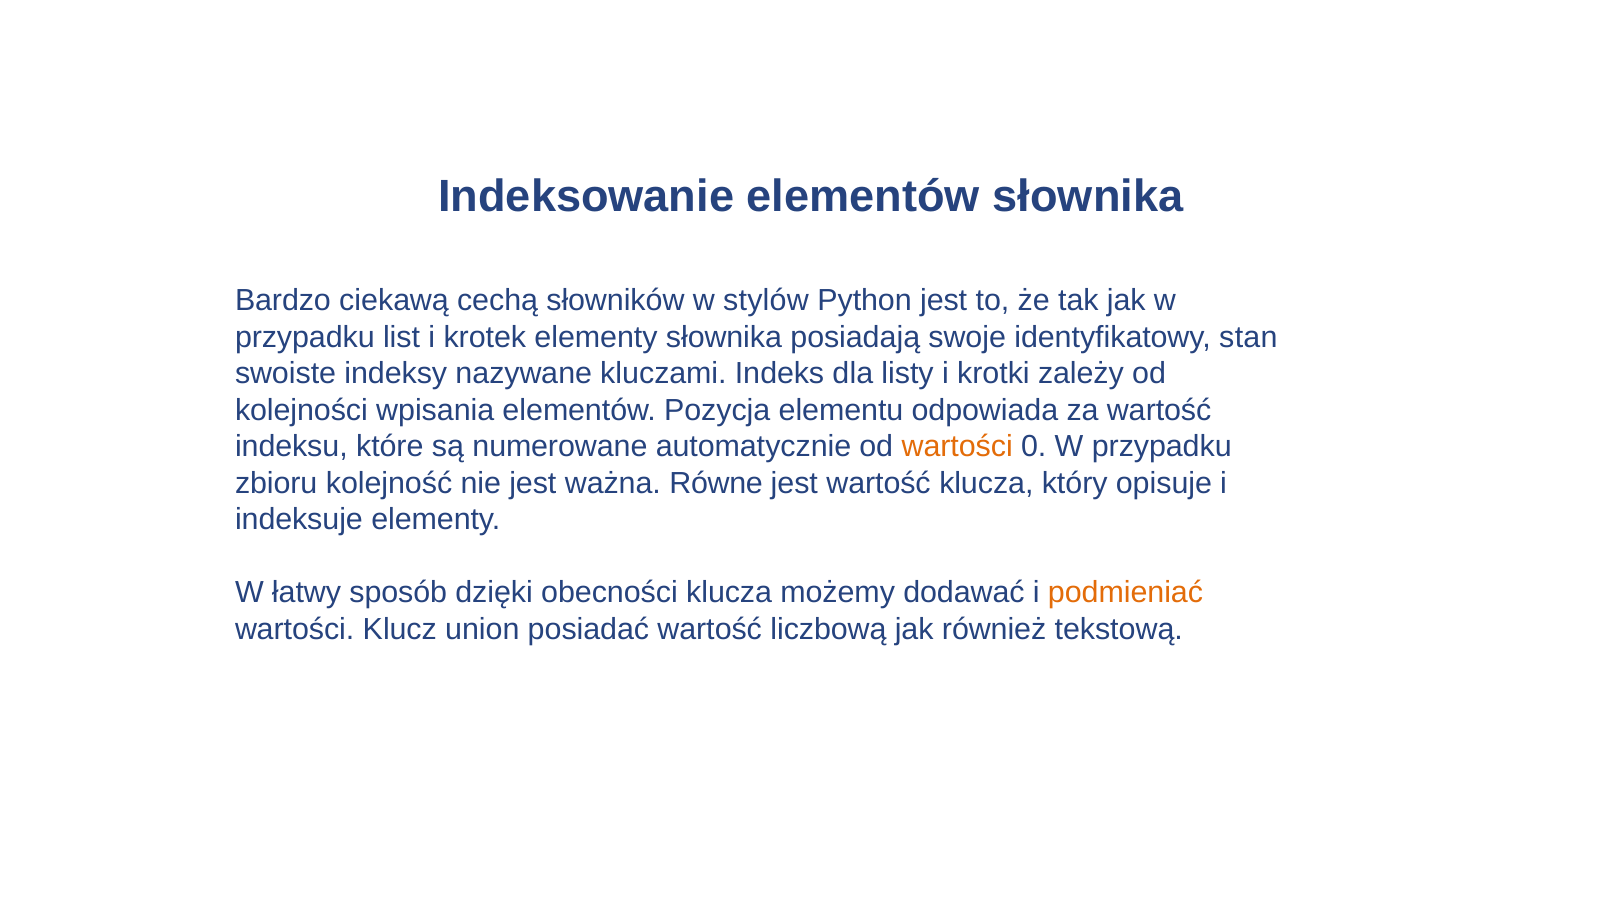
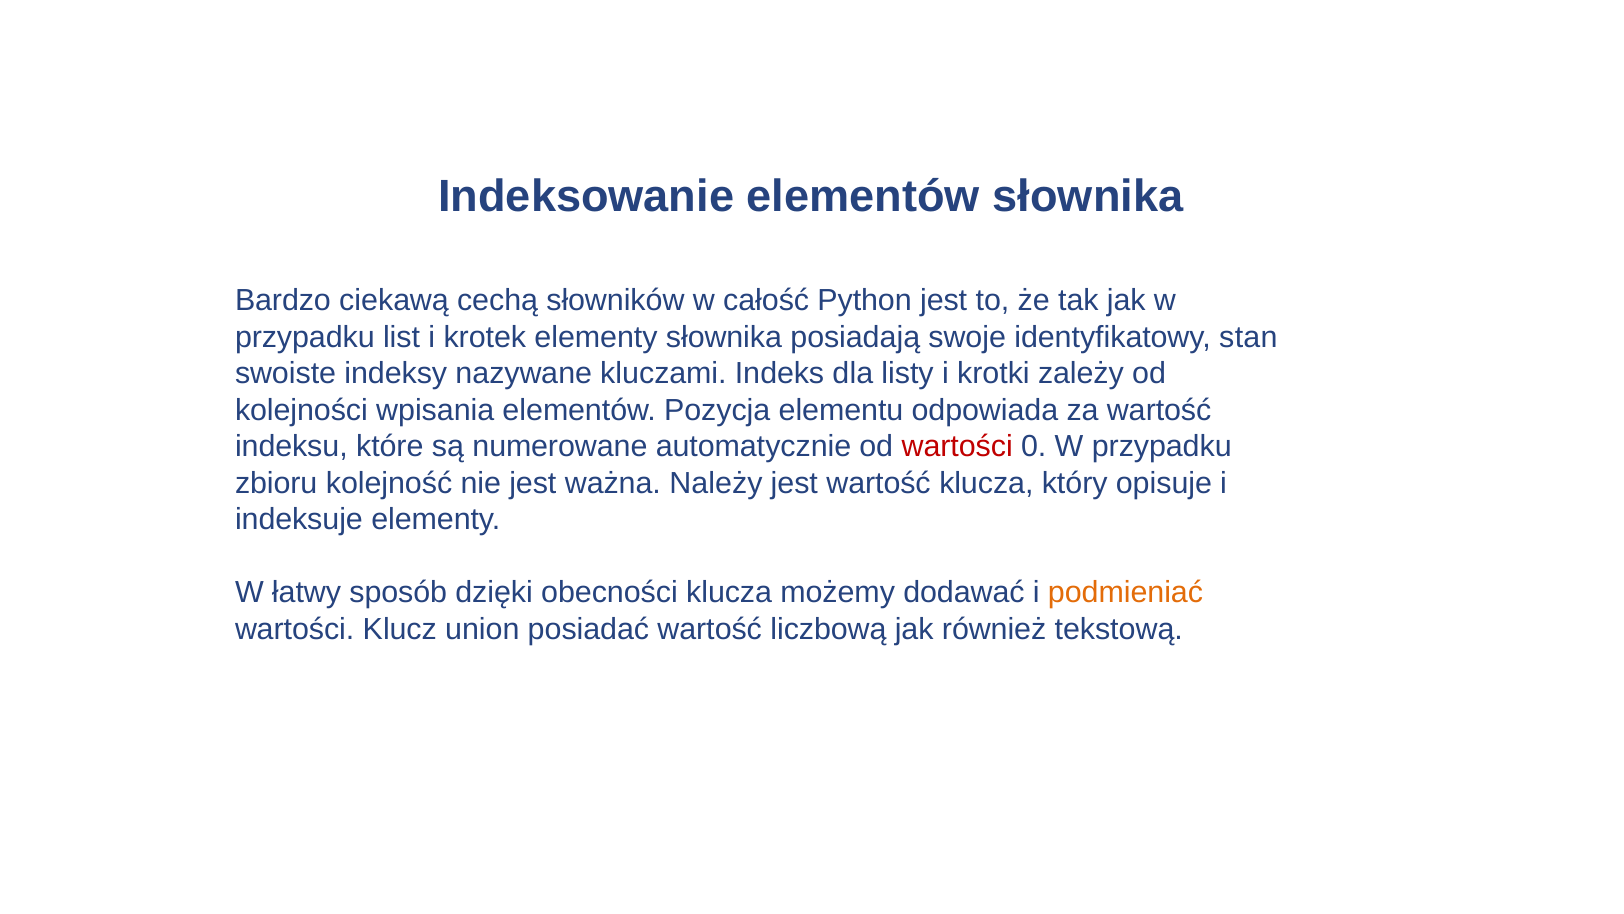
stylów: stylów -> całość (766, 300)
wartości colour: orange -> red (957, 446)
Równe: Równe -> Należy (716, 483)
